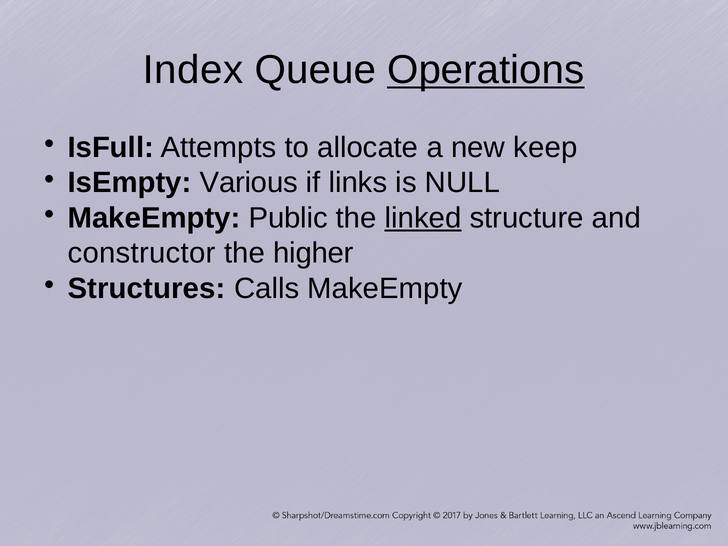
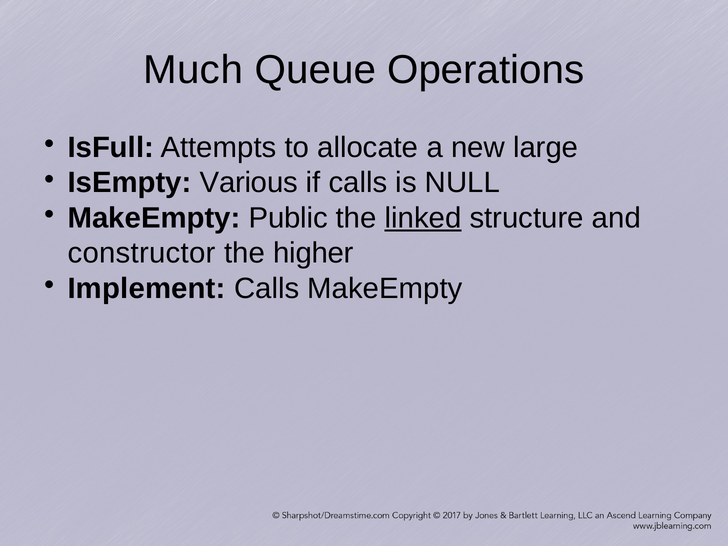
Index: Index -> Much (193, 70)
Operations underline: present -> none (486, 70)
keep: keep -> large (546, 147)
if links: links -> calls (358, 183)
Structures: Structures -> Implement (147, 288)
